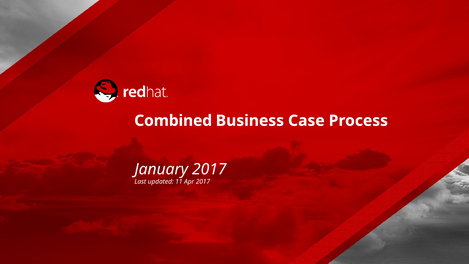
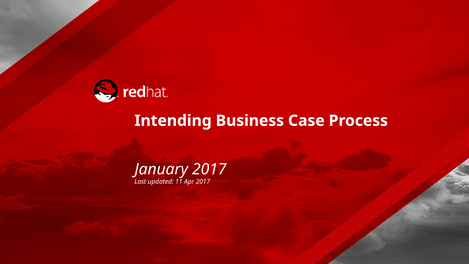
Combined: Combined -> Intending (173, 121)
